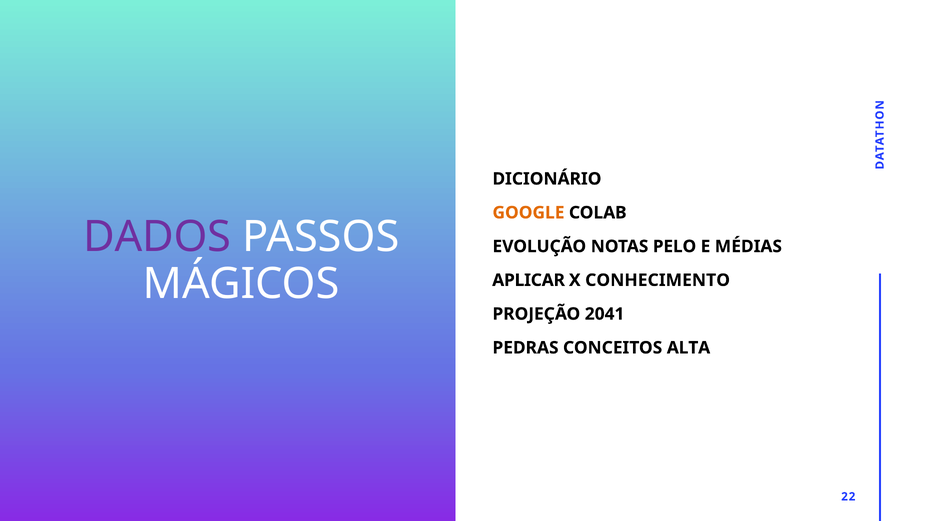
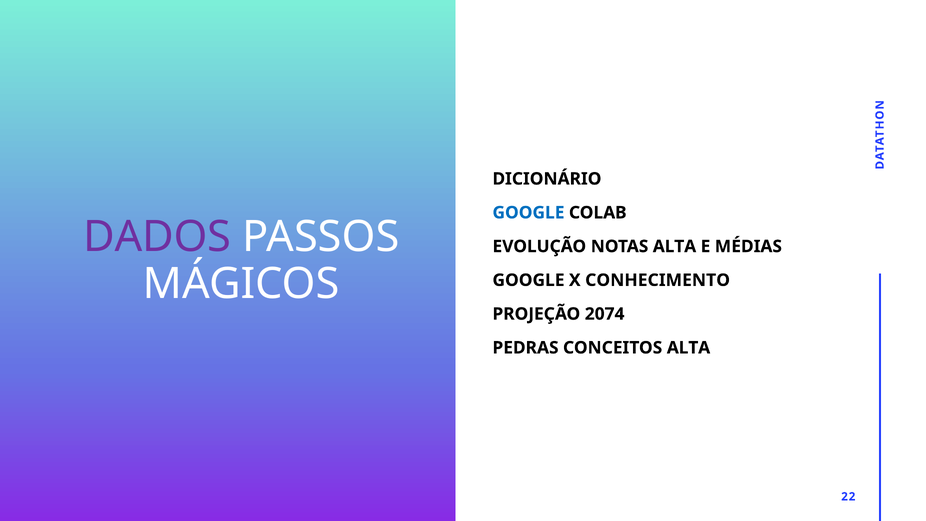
GOOGLE colour: orange -> blue (528, 213)
NOTAS PELO: PELO -> ALTA (674, 246)
APLICAR: APLICAR -> GOOGLE (528, 280)
2041: 2041 -> 2074 (605, 314)
